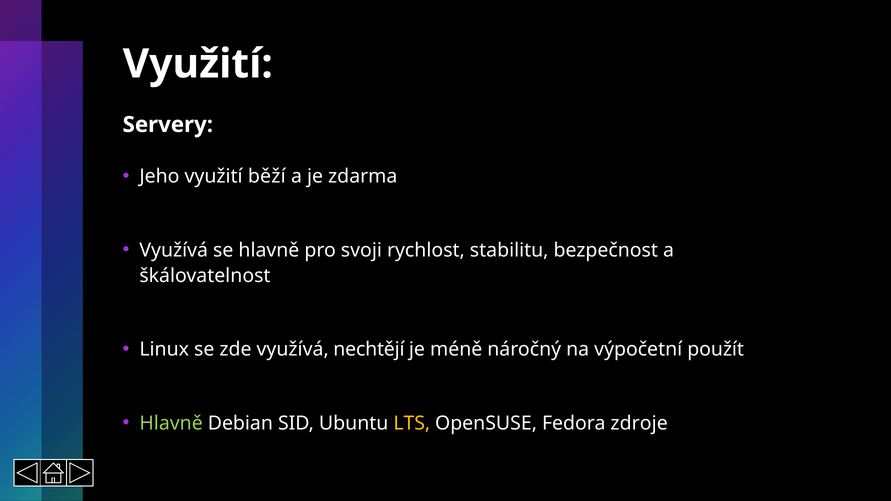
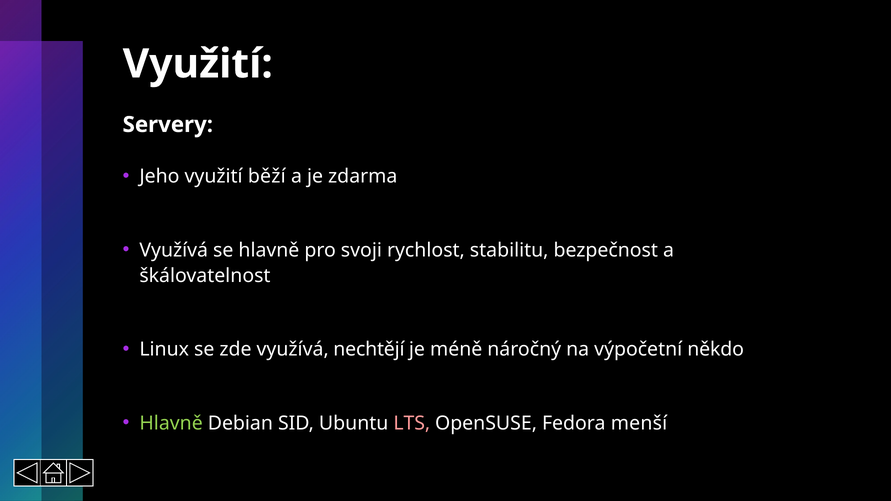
použít: použít -> někdo (716, 350)
LTS colour: yellow -> pink (412, 423)
zdroje: zdroje -> menší (639, 423)
